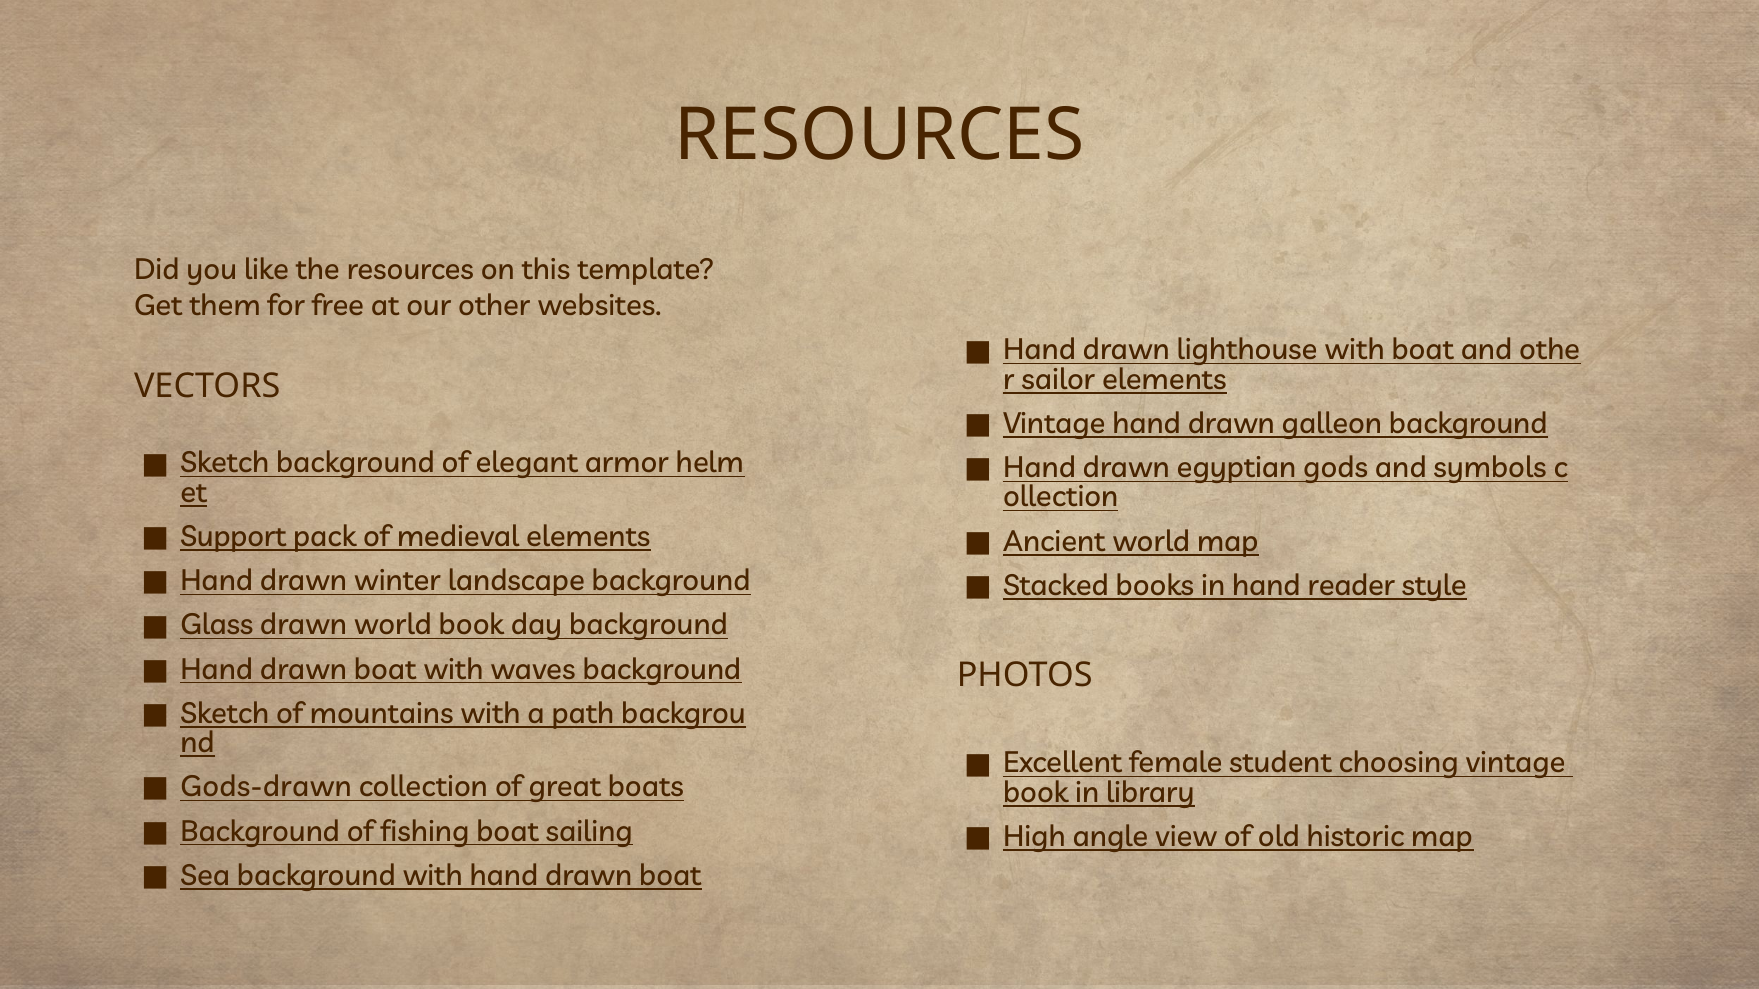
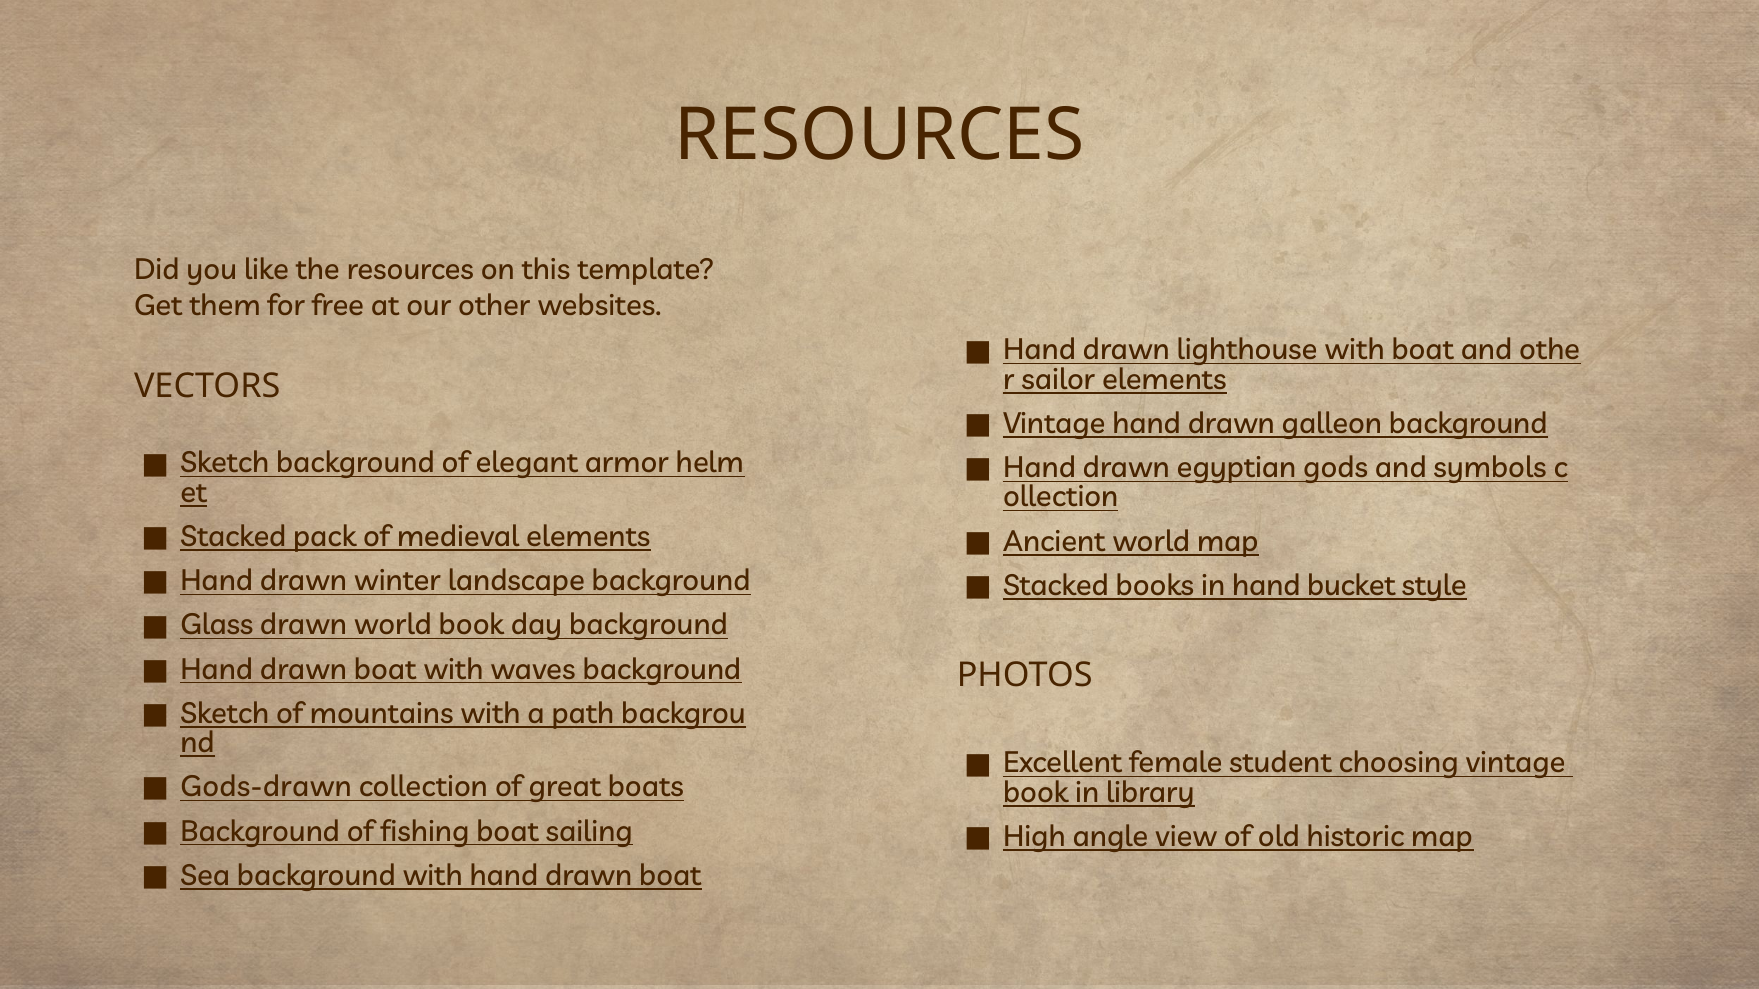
Support: Support -> Stacked (233, 537)
reader: reader -> bucket (1351, 586)
